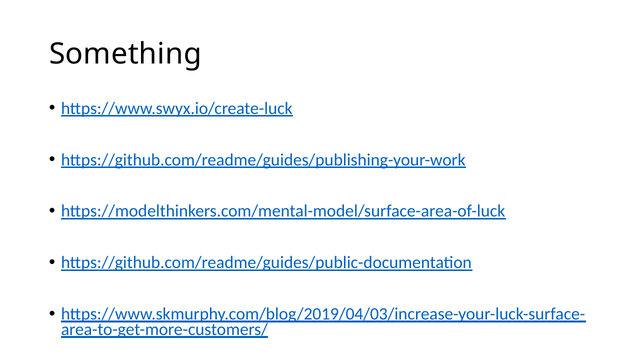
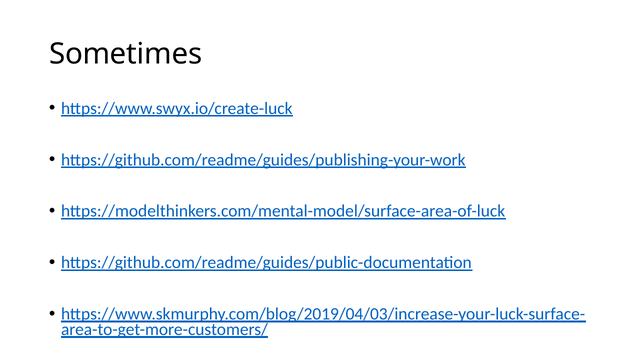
Something: Something -> Sometimes (126, 54)
